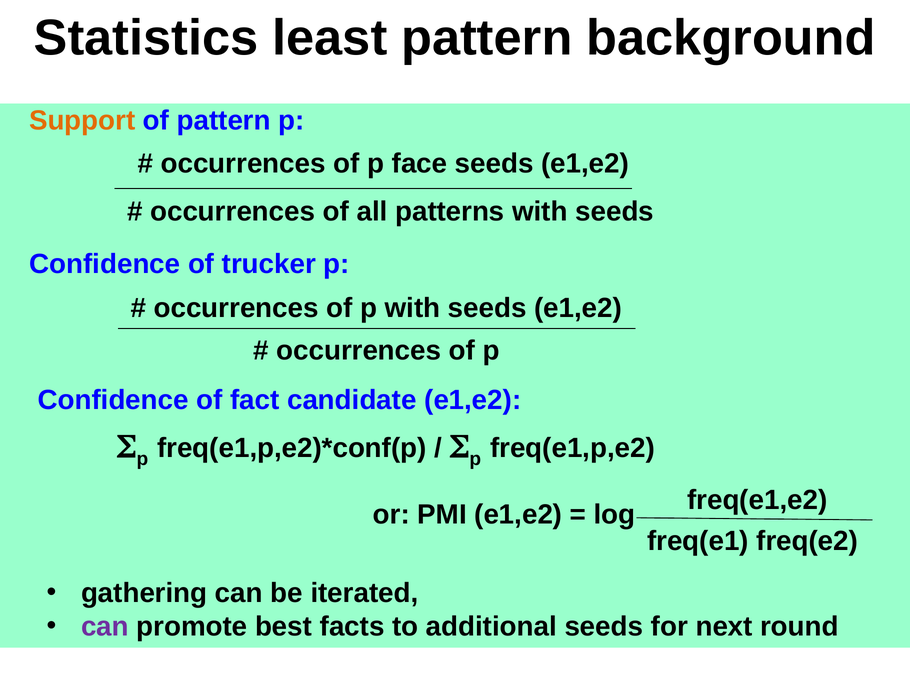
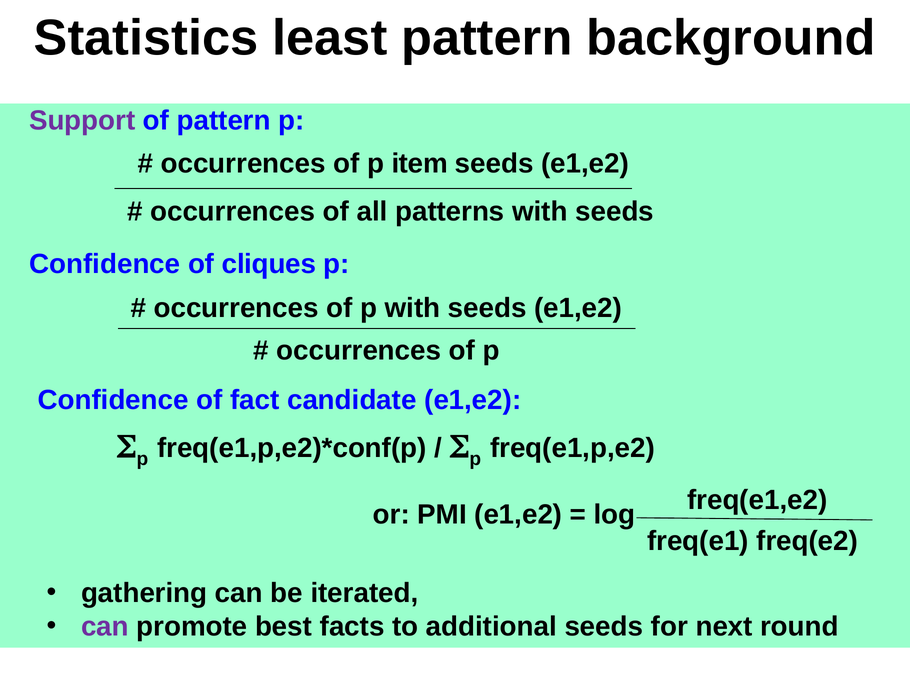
Support colour: orange -> purple (82, 121)
face: face -> item (420, 164)
trucker: trucker -> cliques (269, 264)
